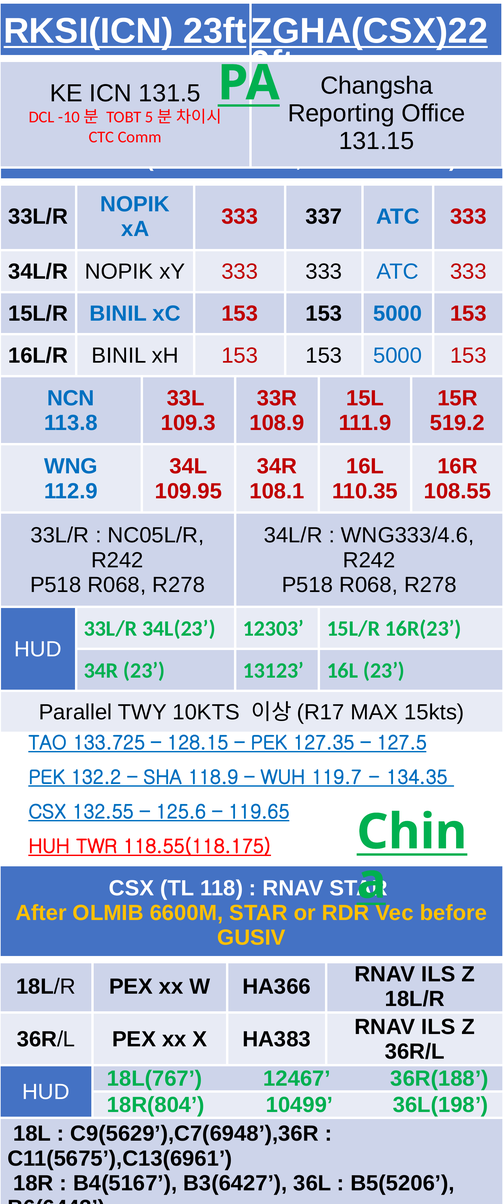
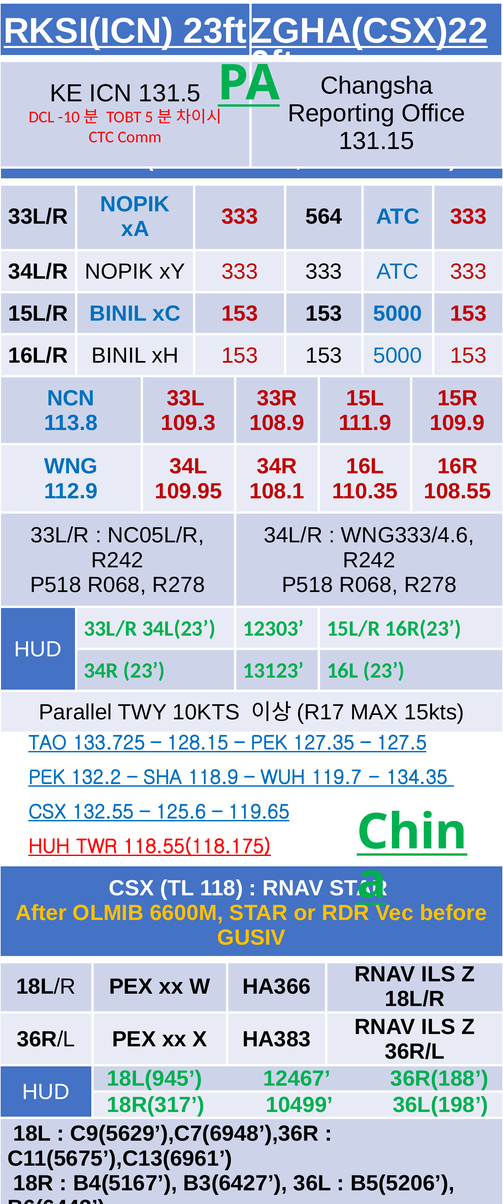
337: 337 -> 564 (324, 216)
519.2: 519.2 -> 109.9 (457, 423)
18L(767: 18L(767 -> 18L(945 (155, 1078)
18R(804: 18R(804 -> 18R(317 (156, 1105)
